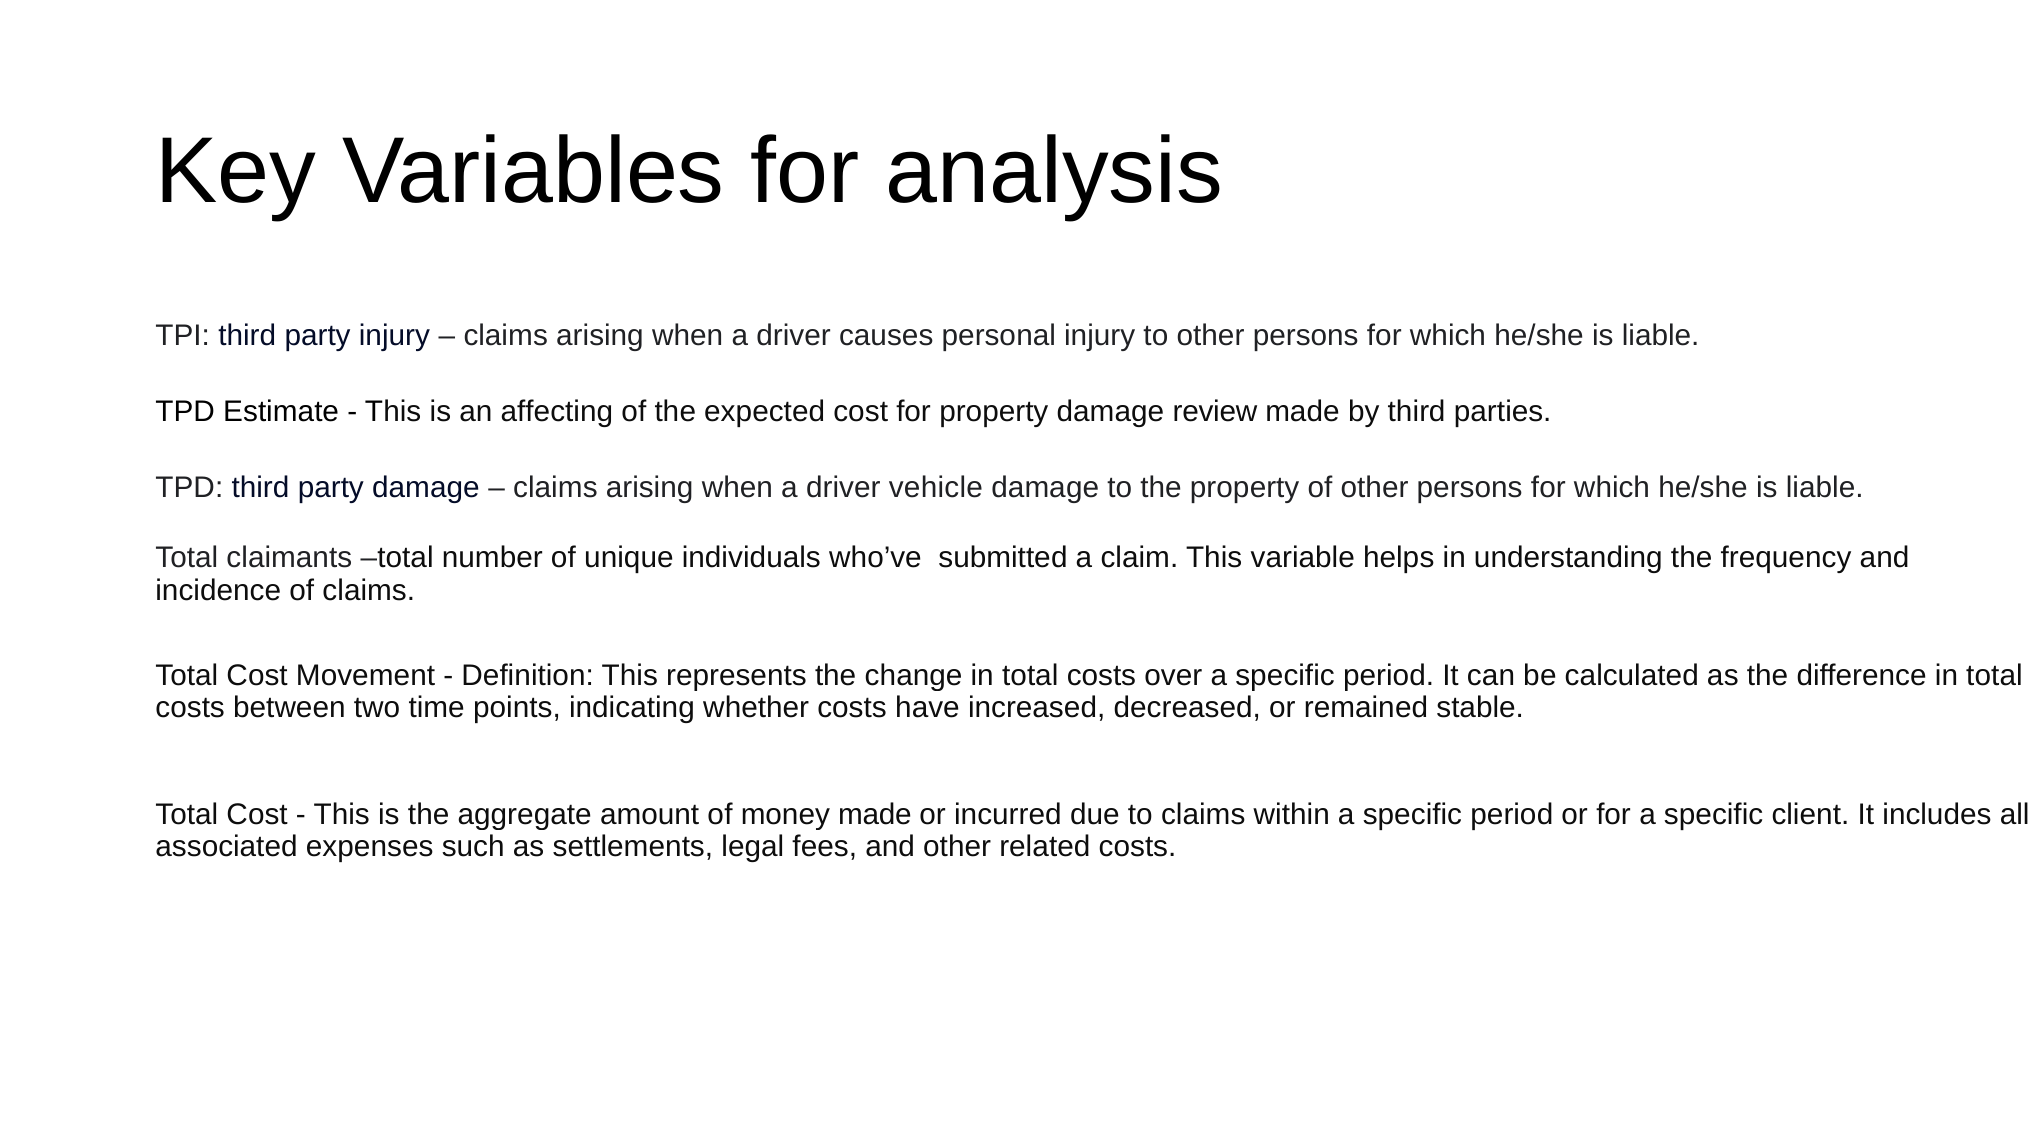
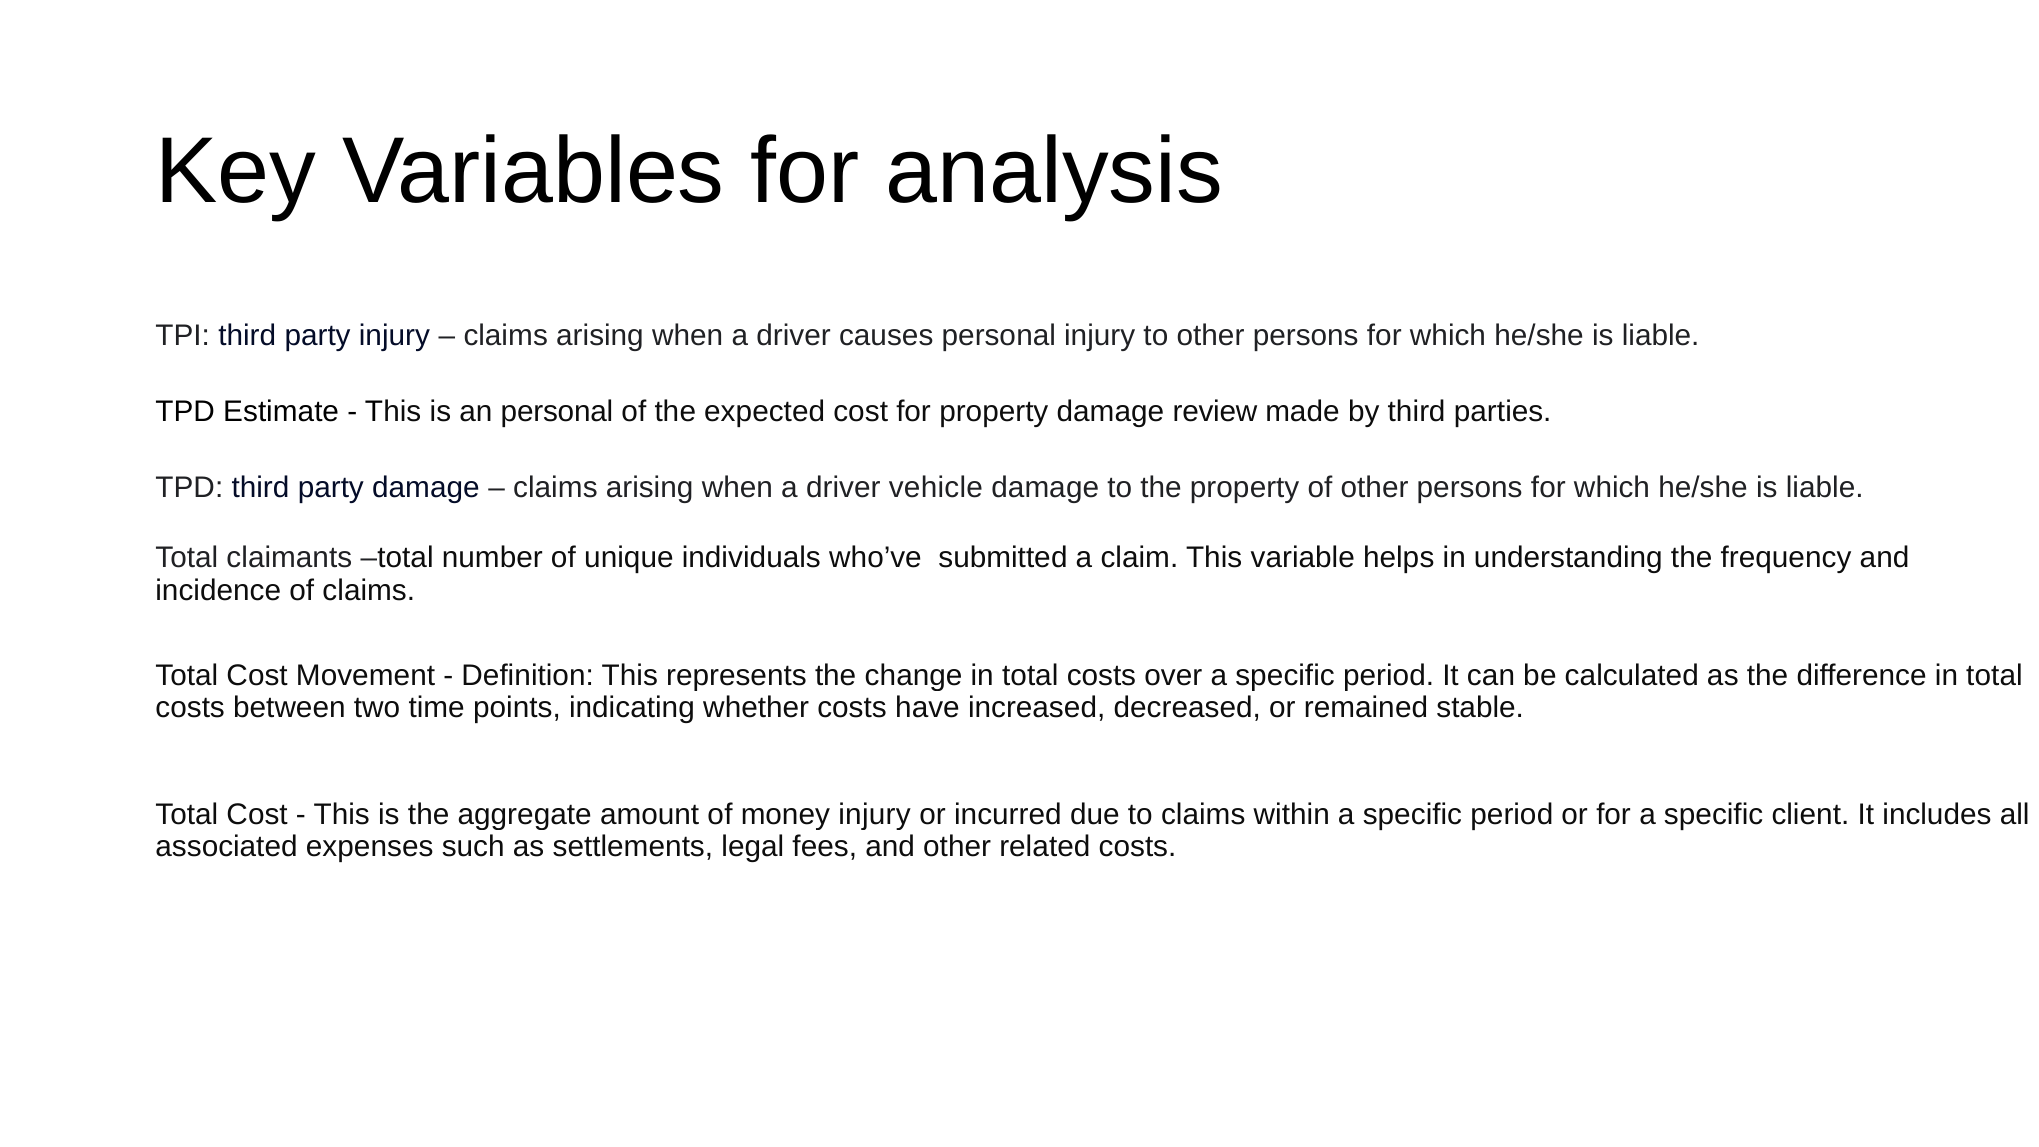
an affecting: affecting -> personal (557, 412)
money made: made -> injury (875, 815)
